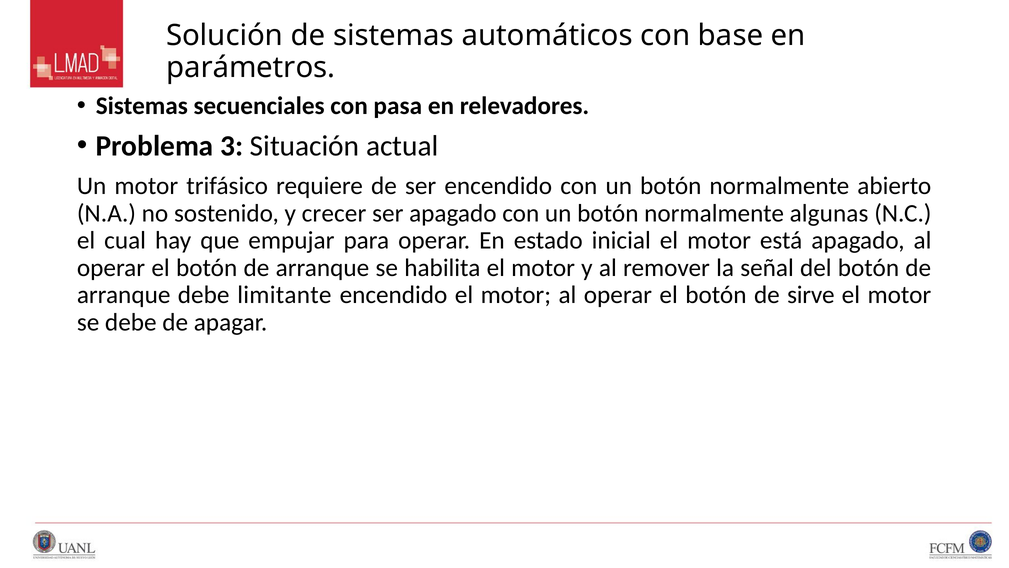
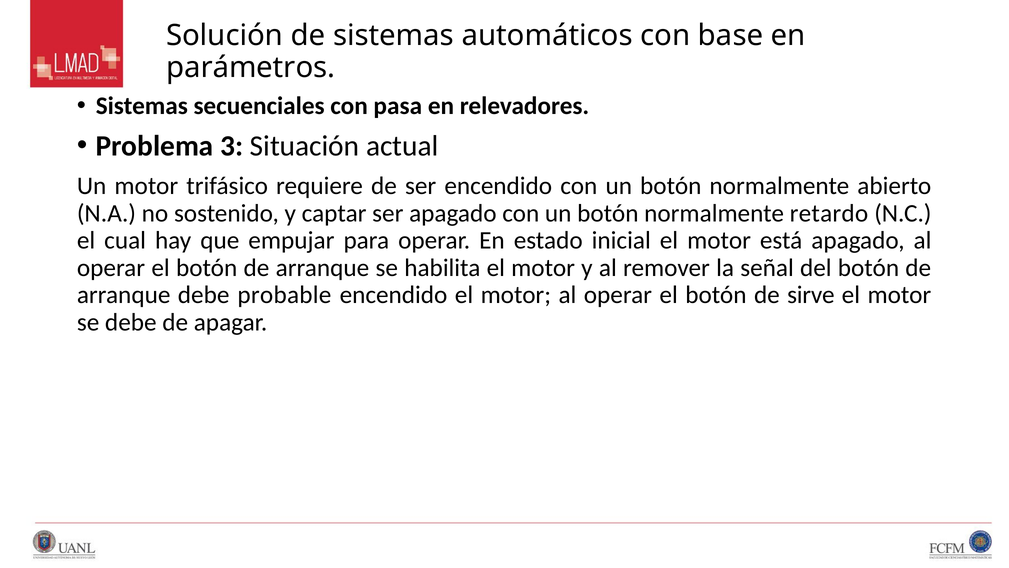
crecer: crecer -> captar (334, 213)
algunas: algunas -> retardo (829, 213)
limitante: limitante -> probable (284, 295)
